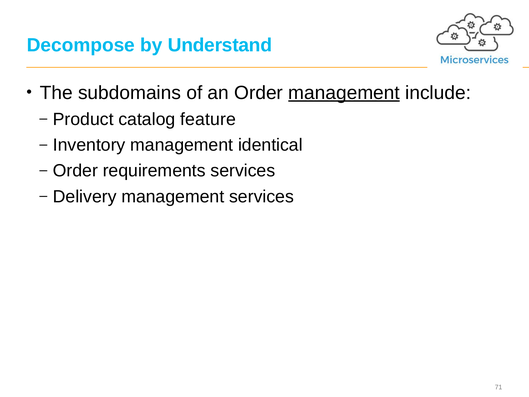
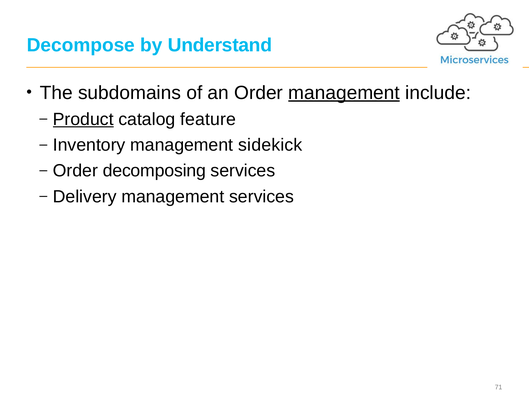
Product underline: none -> present (83, 119)
identical: identical -> sidekick (270, 145)
requirements: requirements -> decomposing (154, 171)
